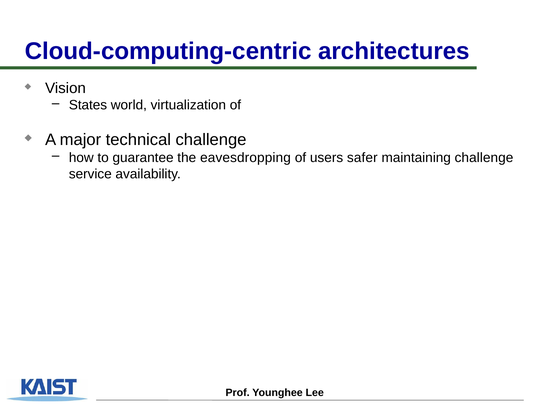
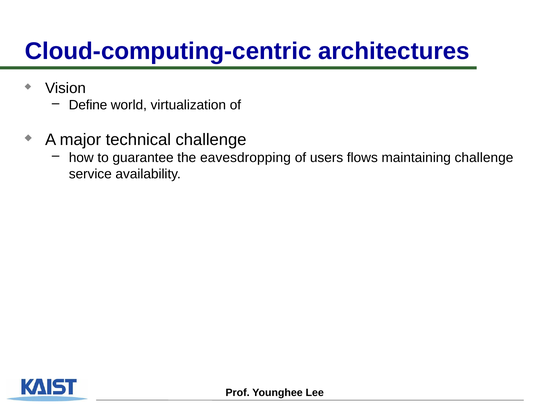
States: States -> Define (88, 105)
safer: safer -> flows (362, 158)
